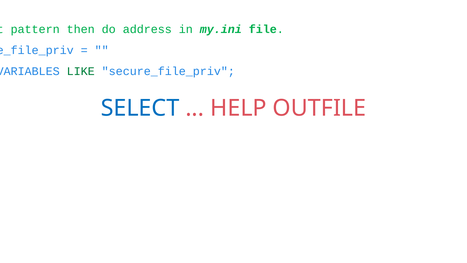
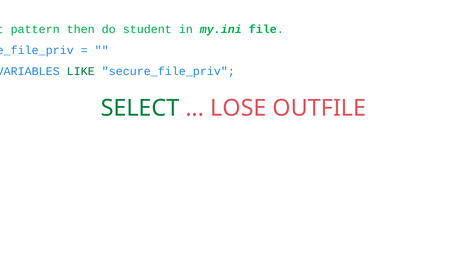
address: address -> student (147, 29)
SELECT colour: blue -> green (140, 108)
HELP: HELP -> LOSE (238, 108)
